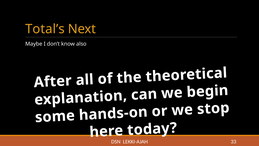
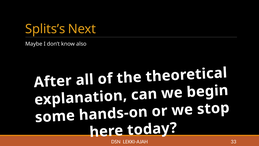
Total’s: Total’s -> Splits’s (45, 29)
